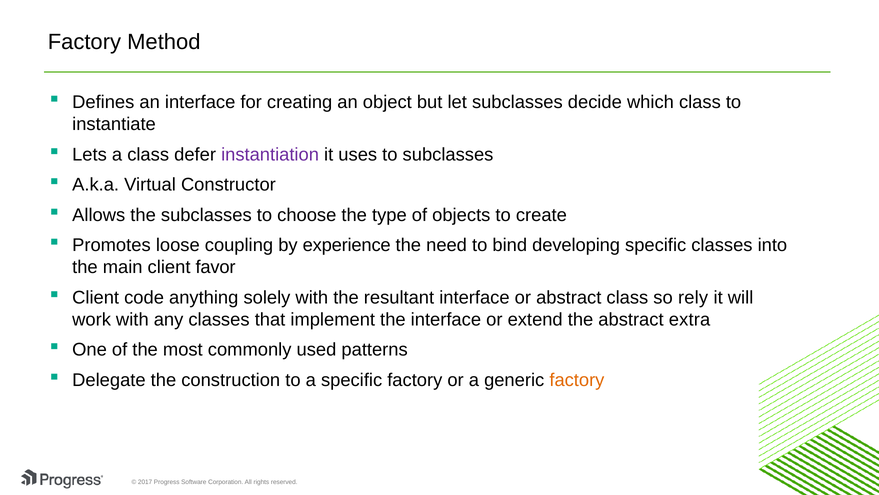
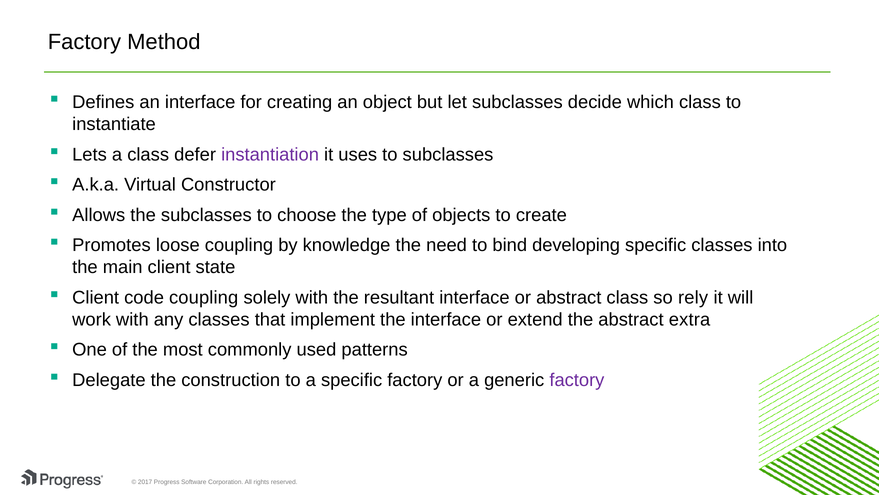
experience: experience -> knowledge (347, 245)
favor: favor -> state (215, 267)
code anything: anything -> coupling (204, 298)
factory colour: orange -> purple (577, 380)
